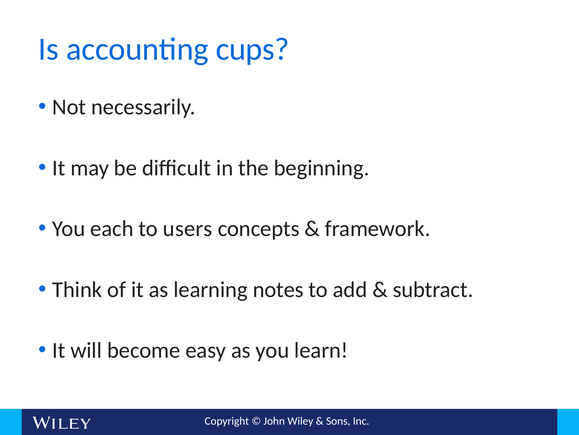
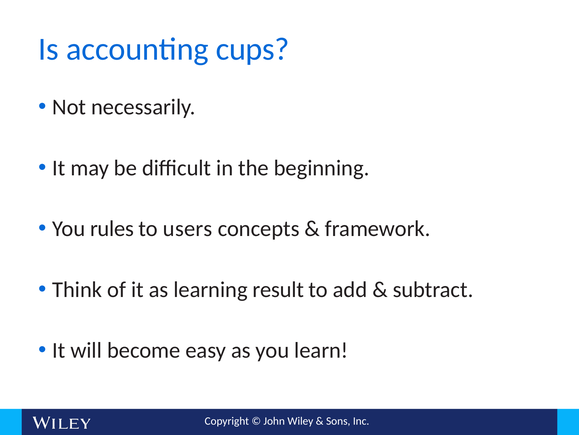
each: each -> rules (112, 228)
notes: notes -> result (278, 289)
